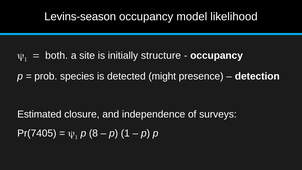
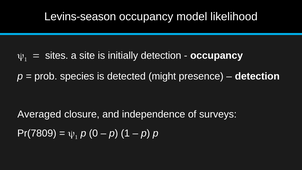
both: both -> sites (57, 55)
initially structure: structure -> detection (161, 55)
Estimated: Estimated -> Averaged (39, 114)
Pr(7405: Pr(7405 -> Pr(7809 (37, 133)
8: 8 -> 0 (93, 133)
